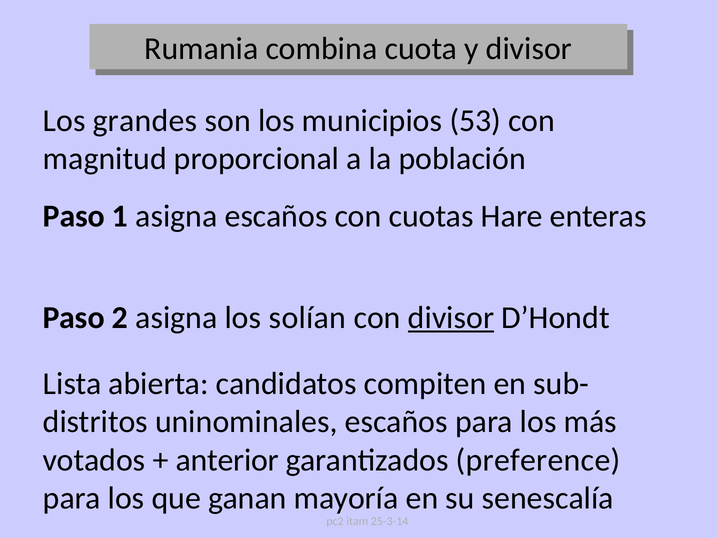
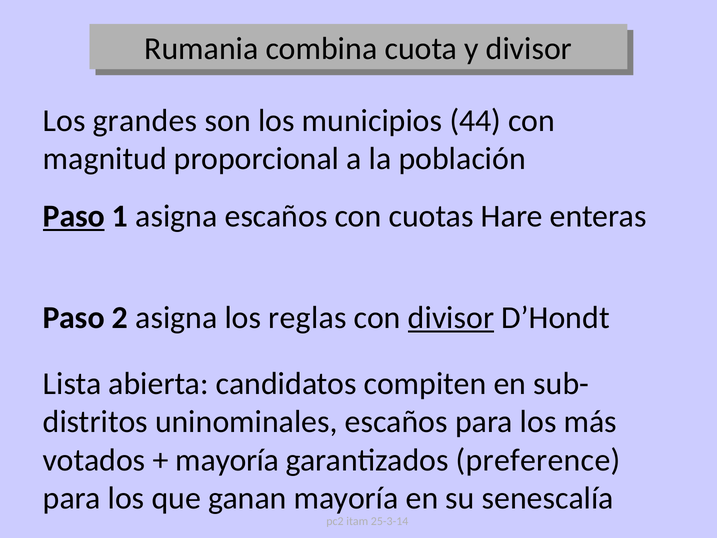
53: 53 -> 44 (475, 120)
Paso underline: none -> present (74, 216)
solían: solían -> reglas (307, 318)
anterior: anterior -> mayoría (227, 460)
